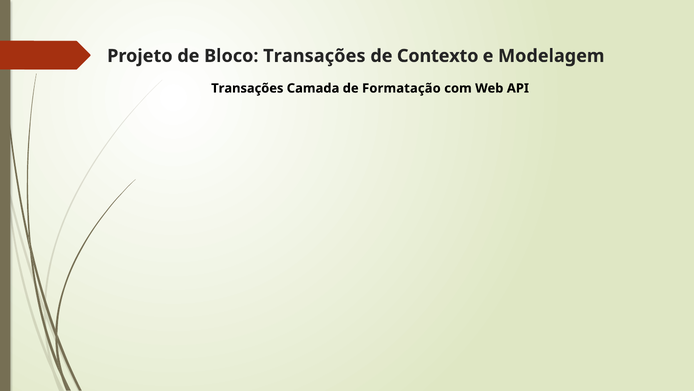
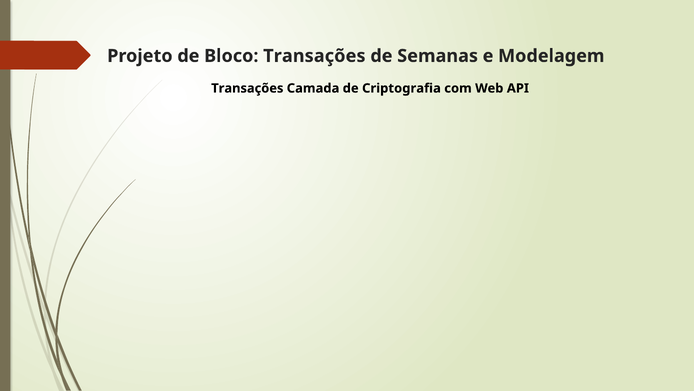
Contexto: Contexto -> Semanas (438, 56)
Formatação: Formatação -> Criptografia (401, 88)
